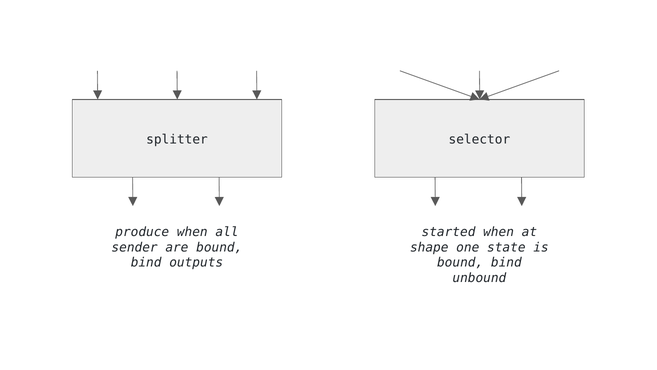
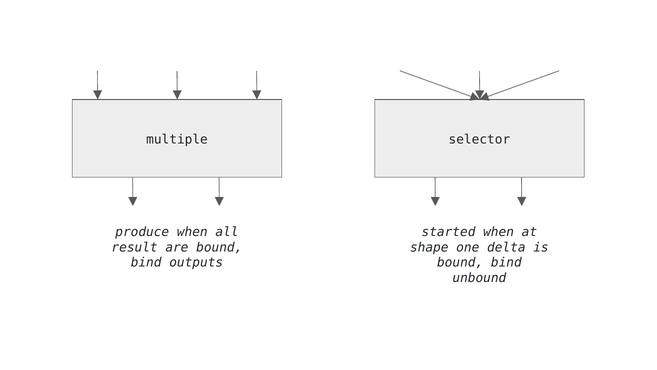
splitter: splitter -> multiple (177, 139)
sender: sender -> result (135, 247)
state: state -> delta (506, 247)
